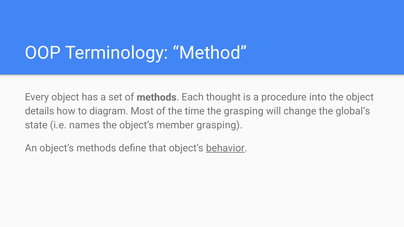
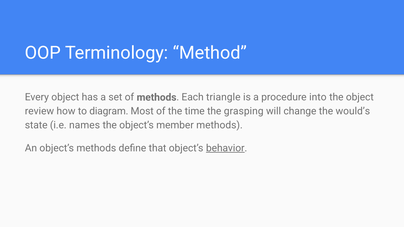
thought: thought -> triangle (223, 97)
details: details -> review (39, 111)
global’s: global’s -> would’s (353, 111)
member grasping: grasping -> methods (219, 125)
